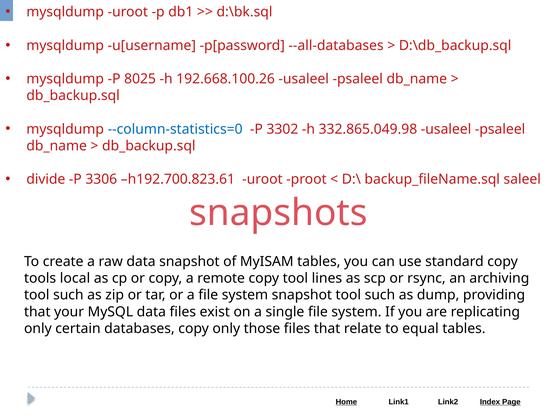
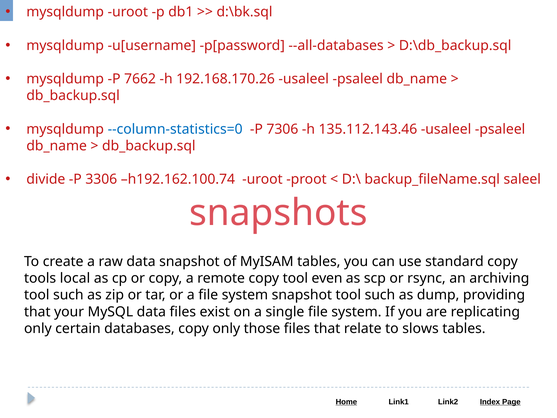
8025: 8025 -> 7662 (140, 79)
192.668.100.26: 192.668.100.26 -> 192.168.170.26 (226, 79)
3302: 3302 -> 7306 (282, 129)
332.865.049.98: 332.865.049.98 -> 135.112.143.46 (368, 129)
h192.700.823.61: h192.700.823.61 -> h192.162.100.74 (178, 179)
lines: lines -> even (327, 278)
equal: equal -> slows (421, 328)
